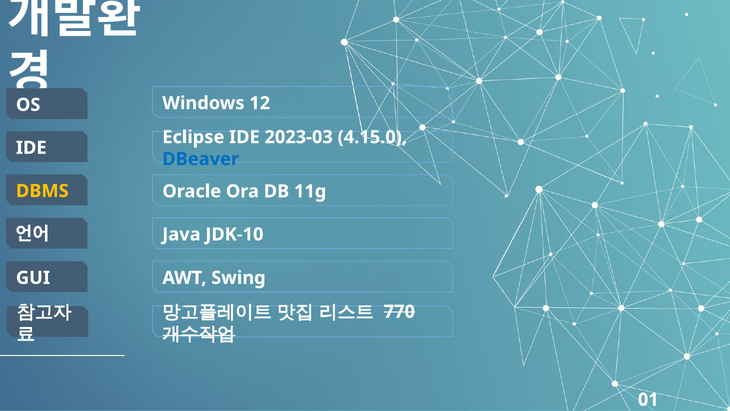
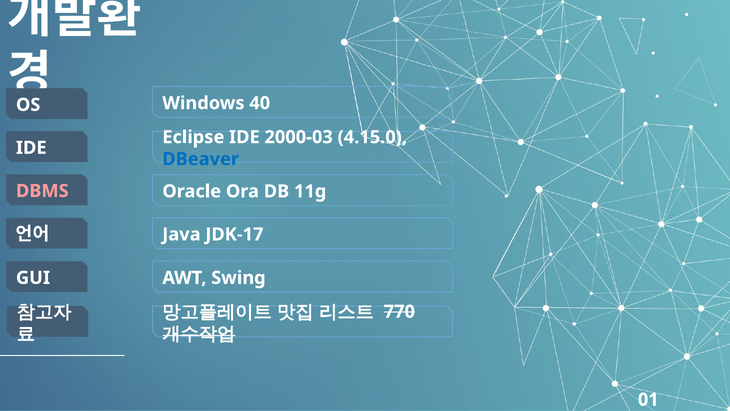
12: 12 -> 40 (260, 103)
2023-03: 2023-03 -> 2000-03 (299, 137)
DBMS colour: yellow -> pink (42, 191)
JDK-10: JDK-10 -> JDK-17 (234, 234)
